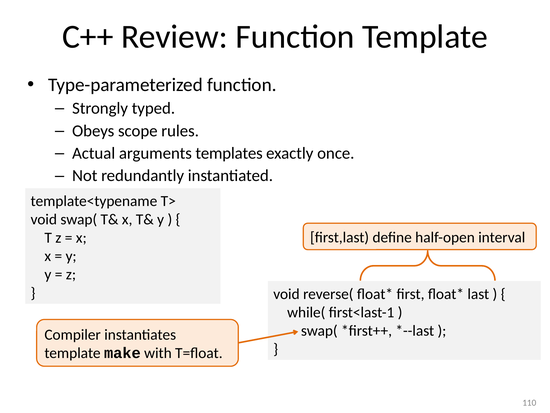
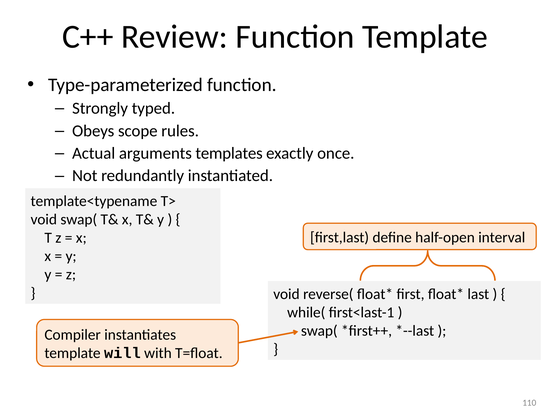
make: make -> will (122, 353)
